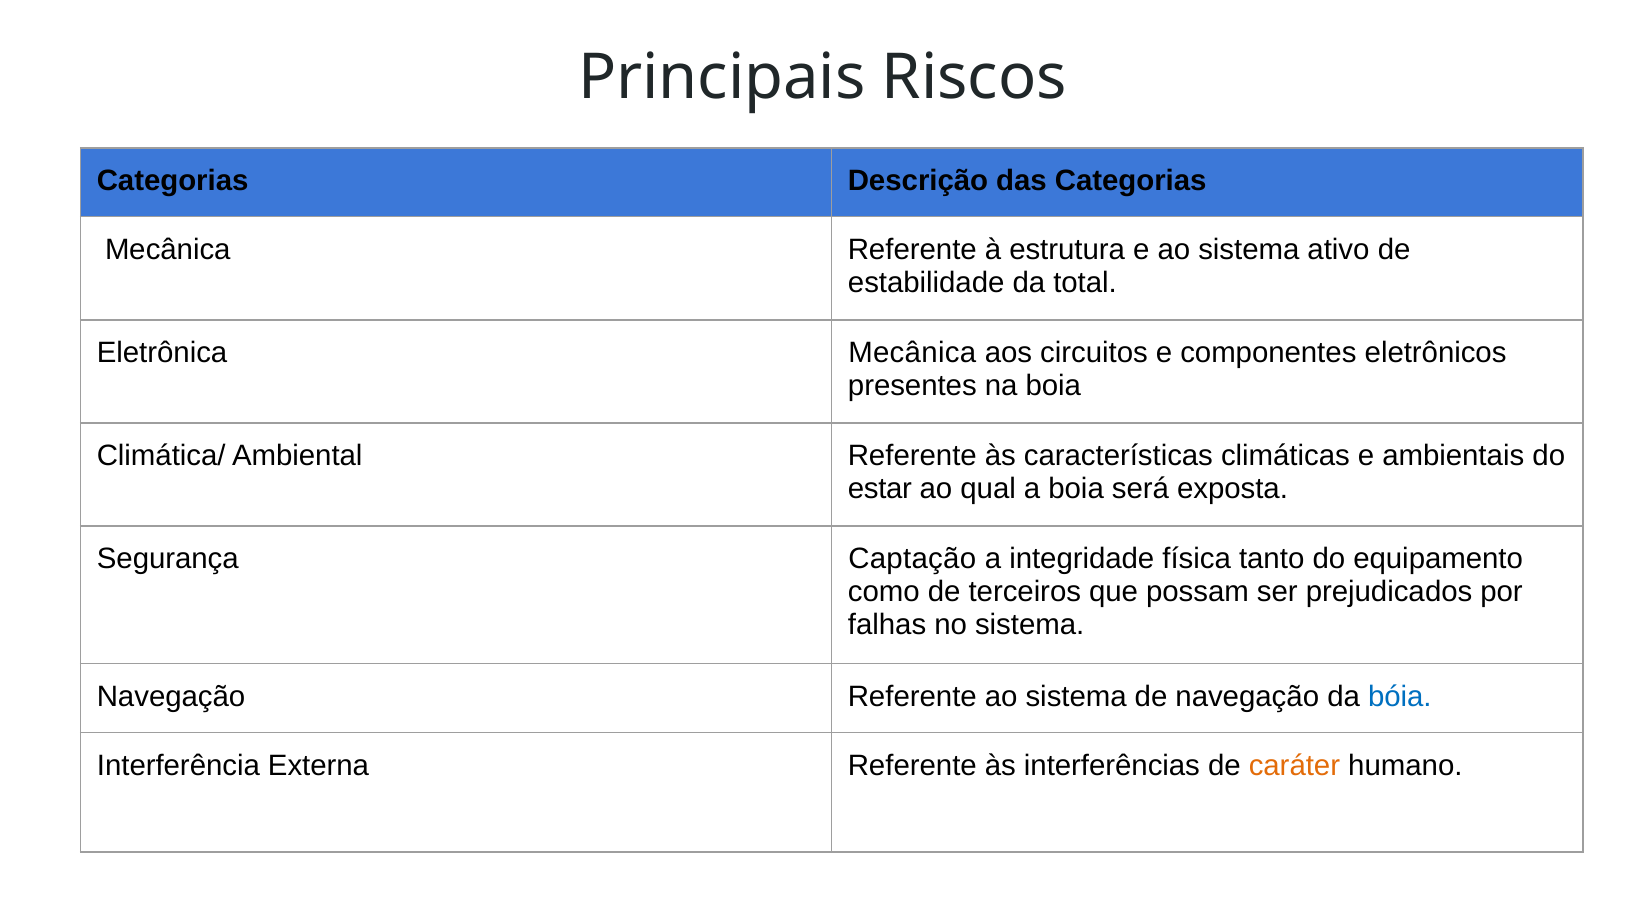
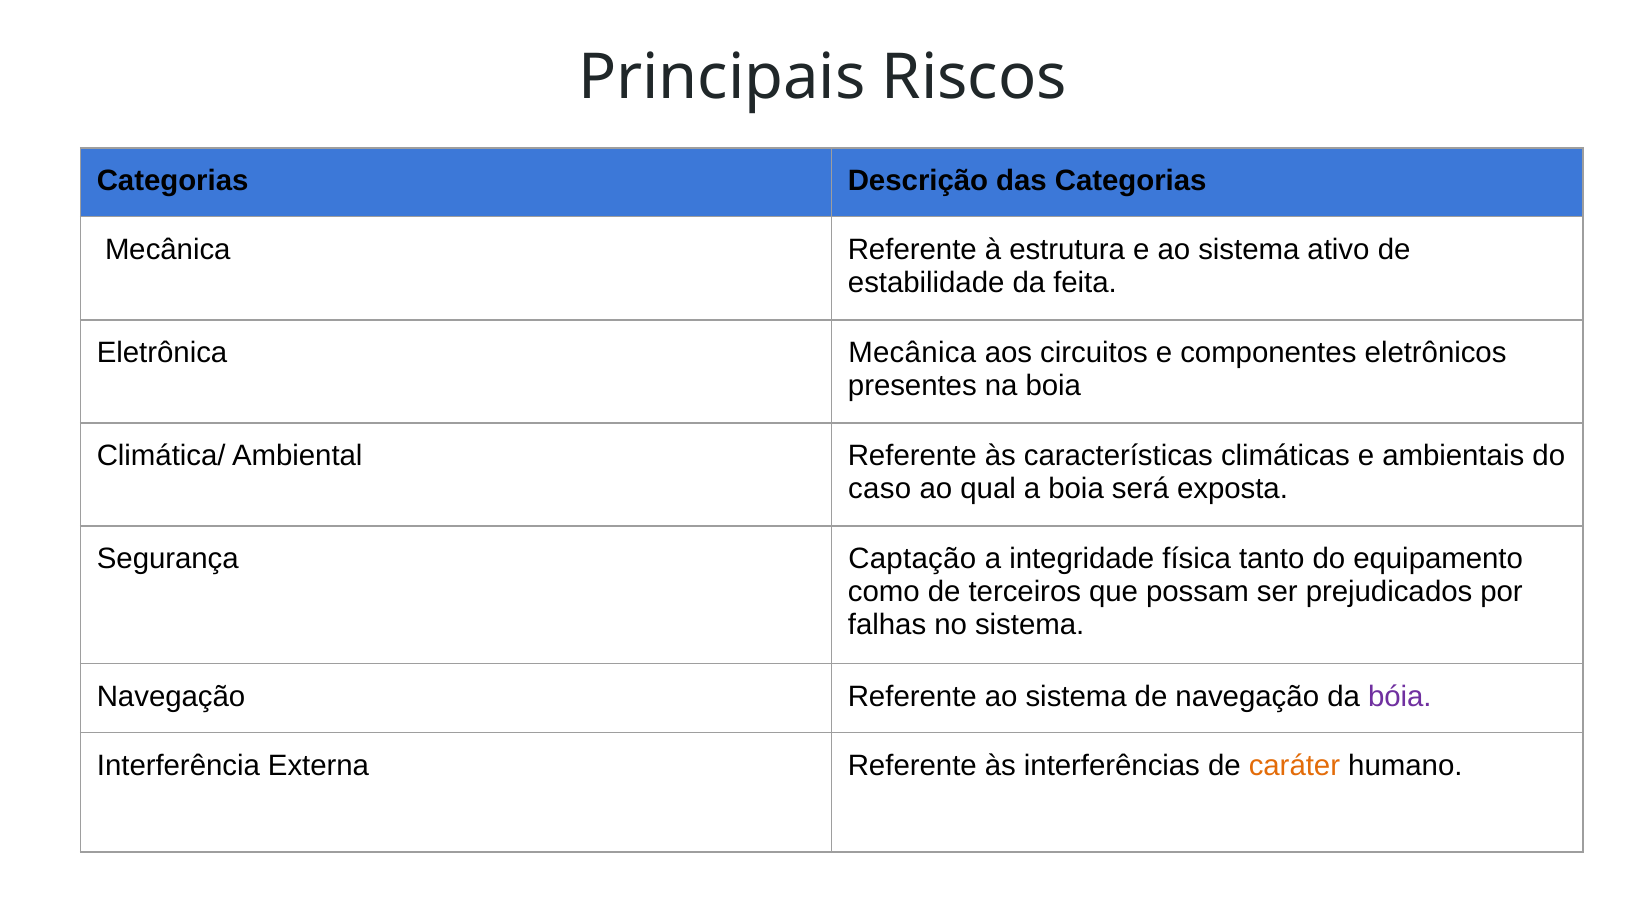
total: total -> feita (1085, 283)
estar: estar -> caso (880, 489)
bóia colour: blue -> purple (1400, 697)
